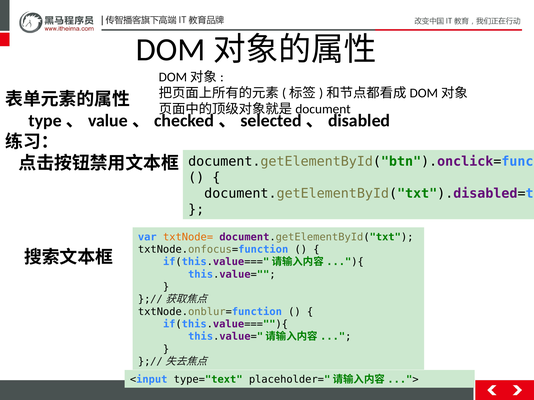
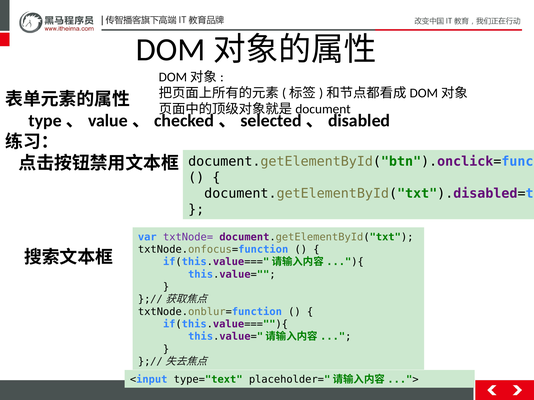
txtNode= colour: orange -> purple (188, 237)
